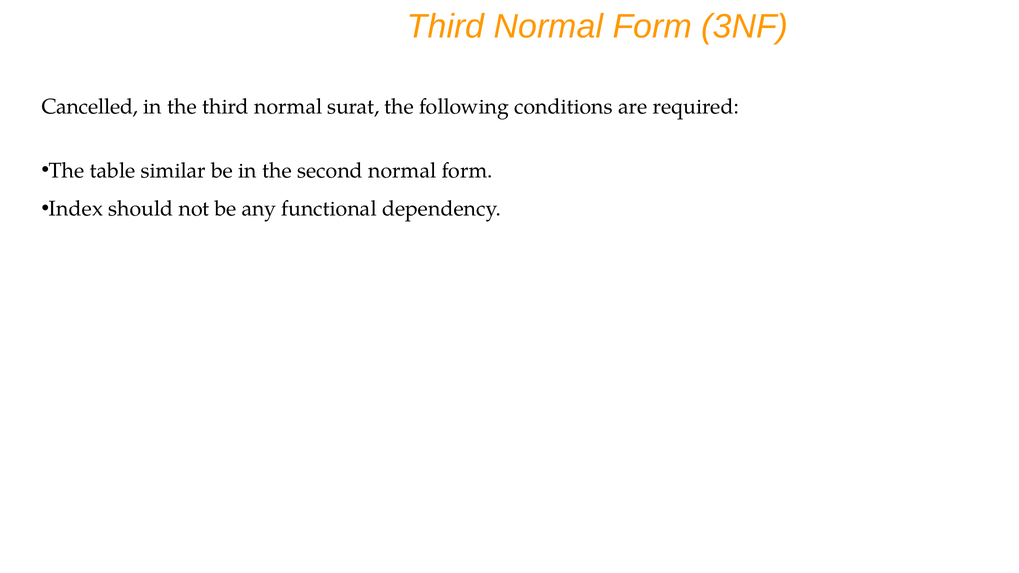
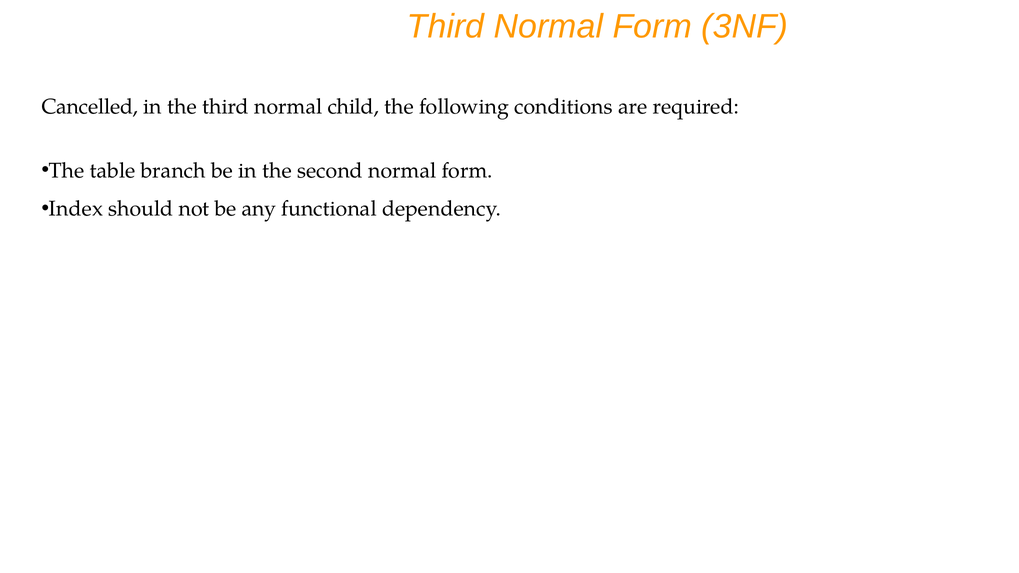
surat: surat -> child (353, 107)
similar: similar -> branch (173, 171)
